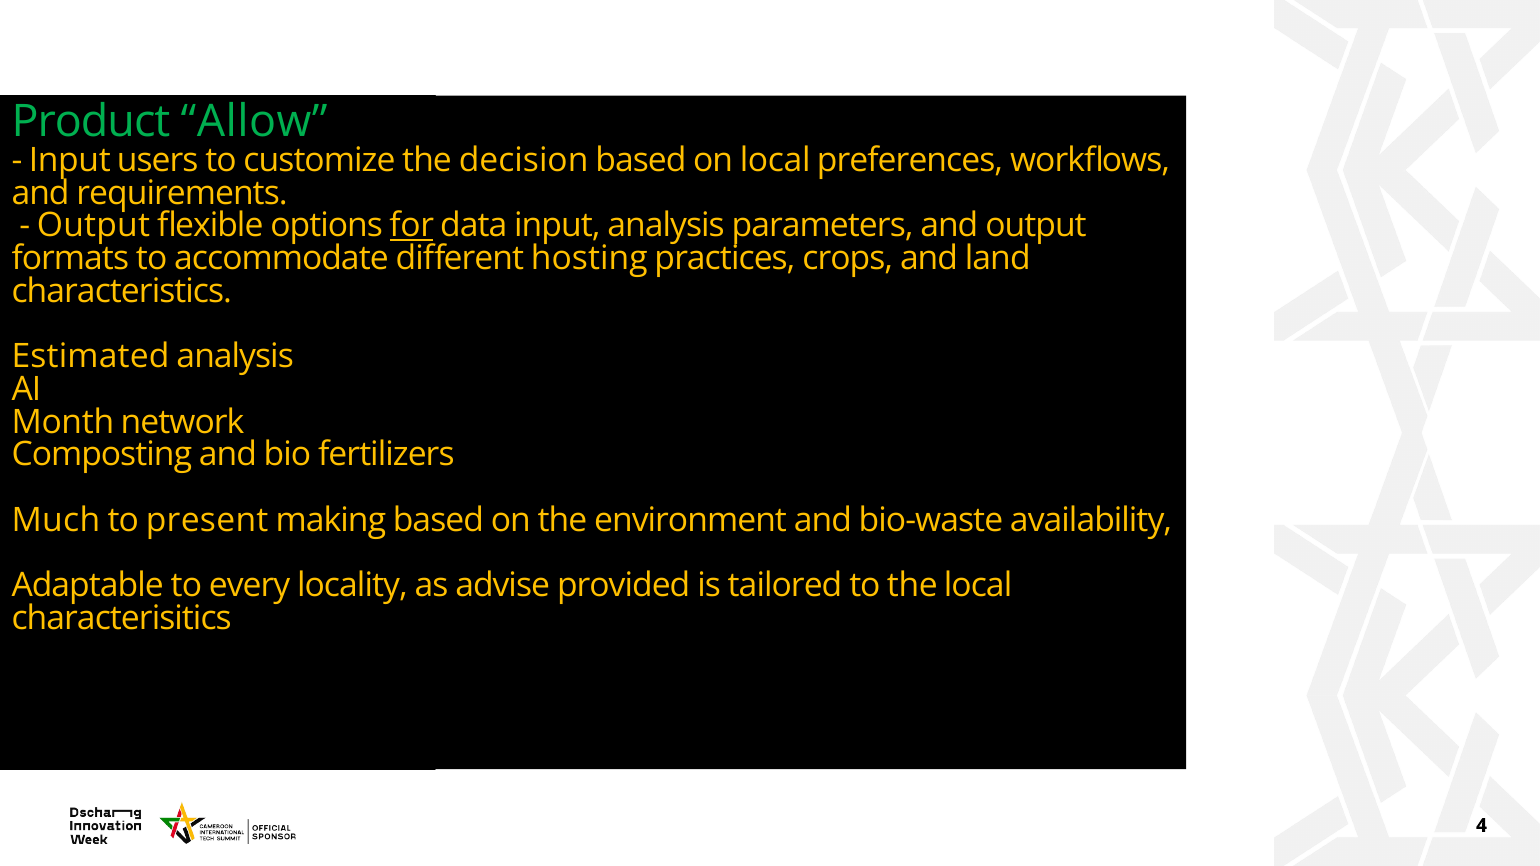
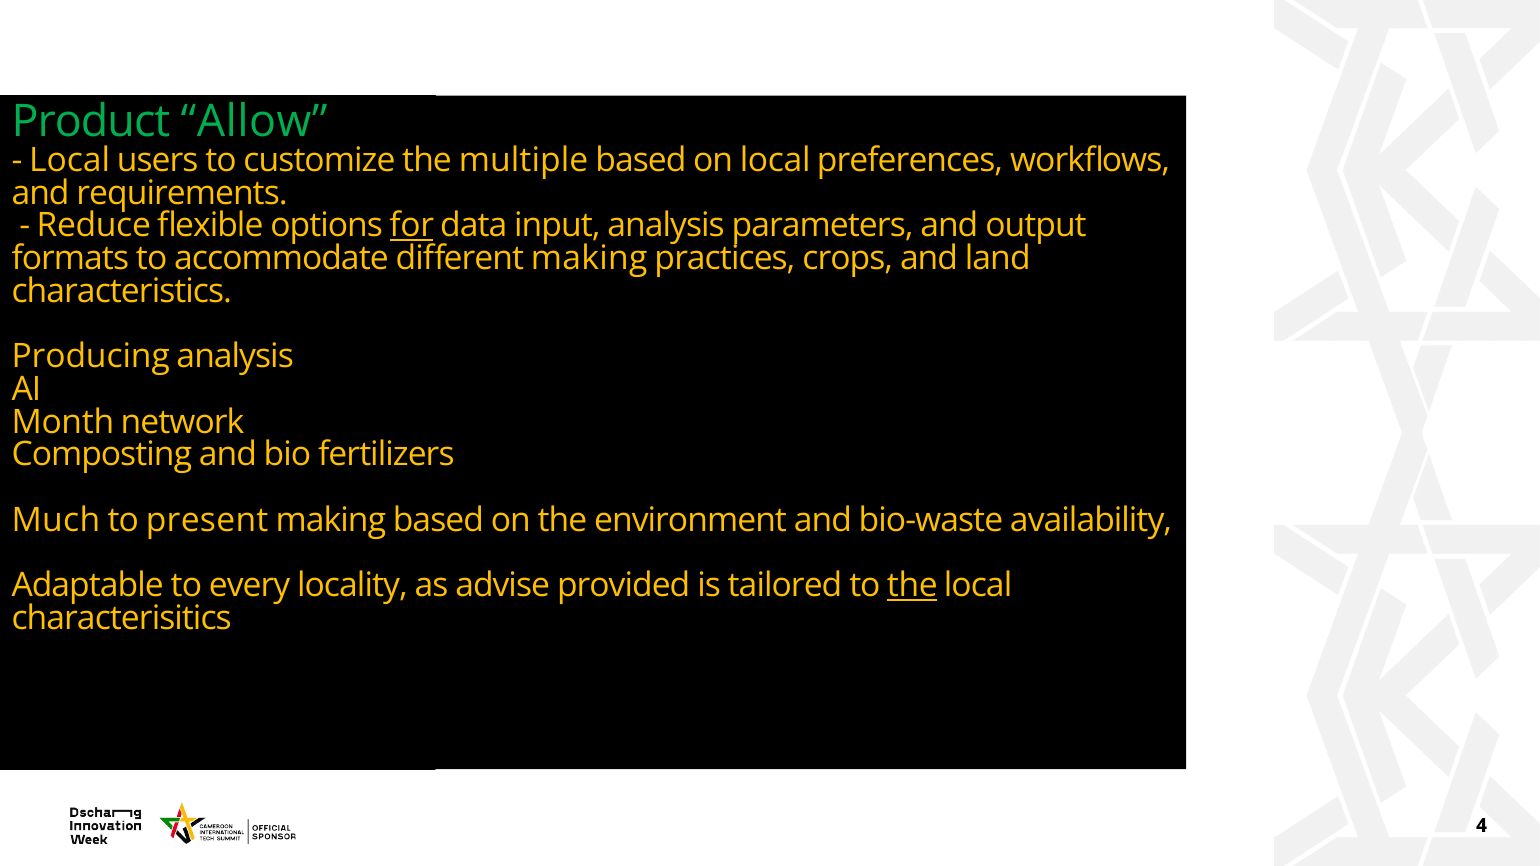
Input: Input -> Local (70, 160)
decision: decision -> multiple (524, 160)
Output: Output -> Reduce (94, 226)
different hosting: hosting -> making (589, 258)
Estimated: Estimated -> Producing (91, 357)
the underline: none -> present (912, 586)
